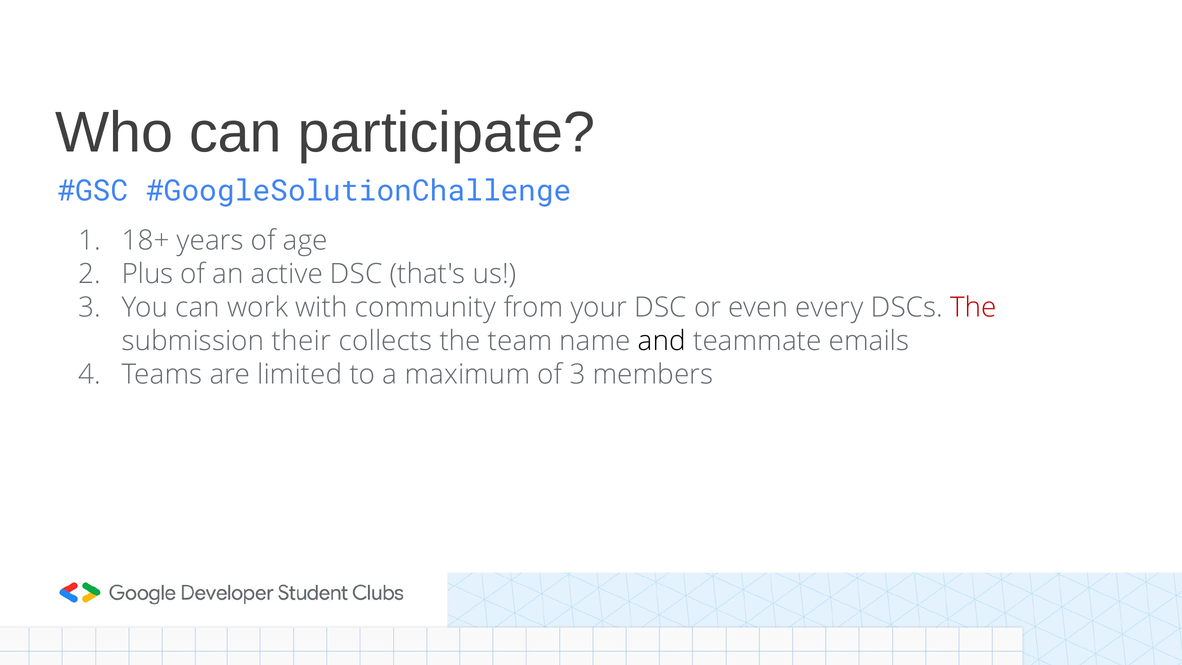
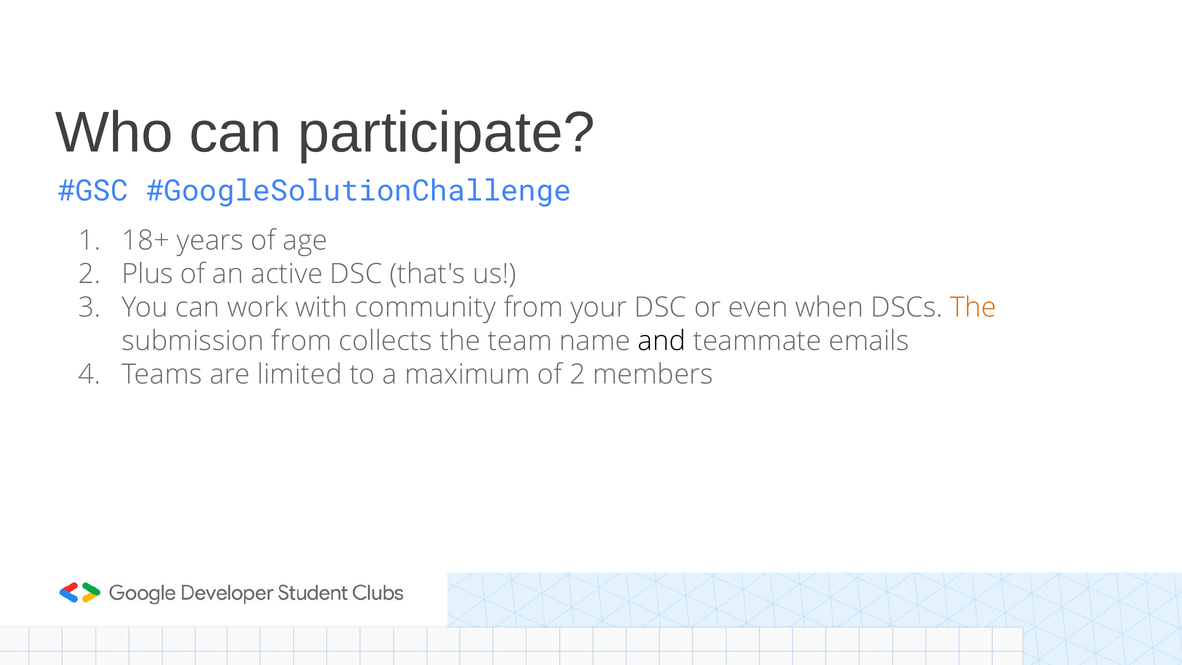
every: every -> when (829, 308)
The colour: red -> orange (973, 308)
submission their: their -> from (302, 341)
of 3: 3 -> 2 (577, 375)
